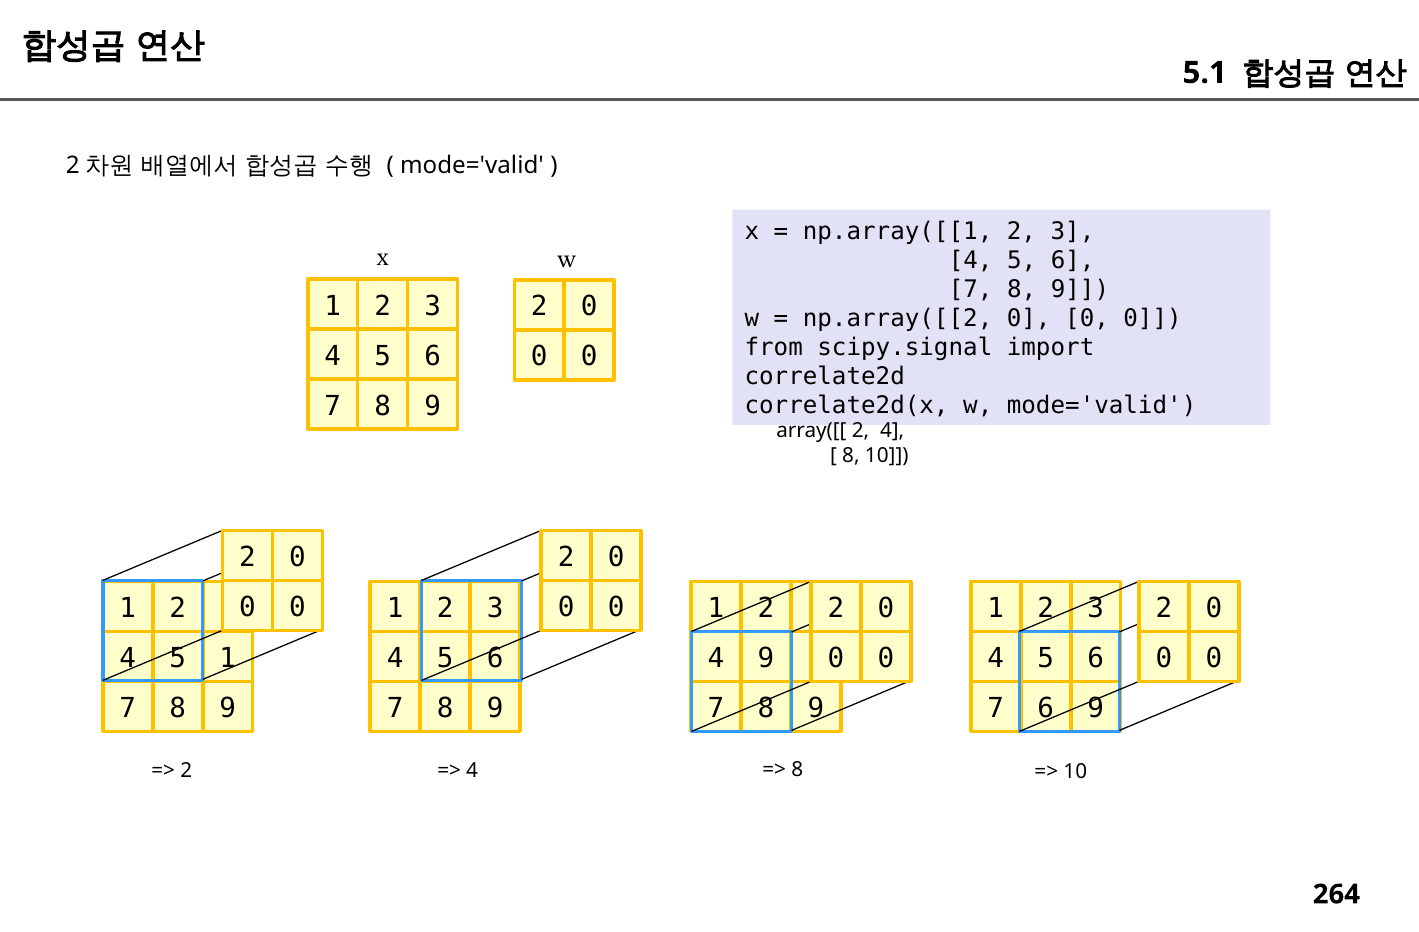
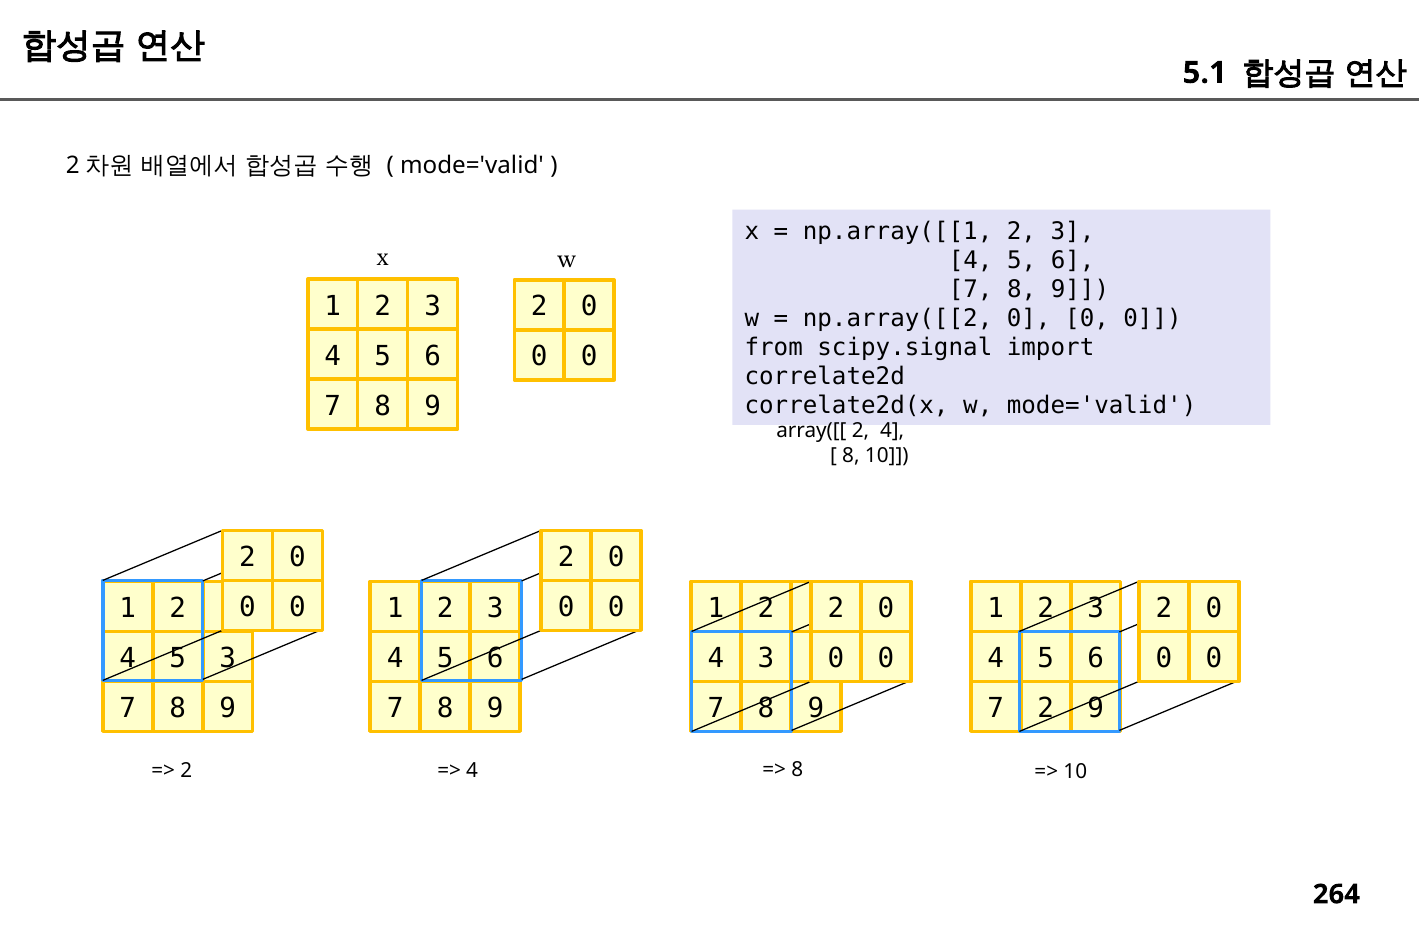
5 1: 1 -> 3 (228, 658)
4 9: 9 -> 3 (766, 658)
7 6: 6 -> 2 (1046, 708)
